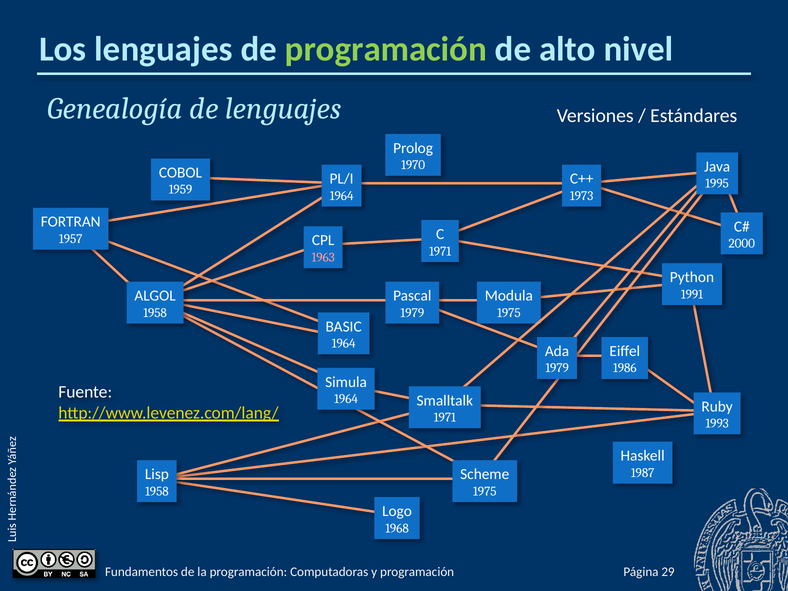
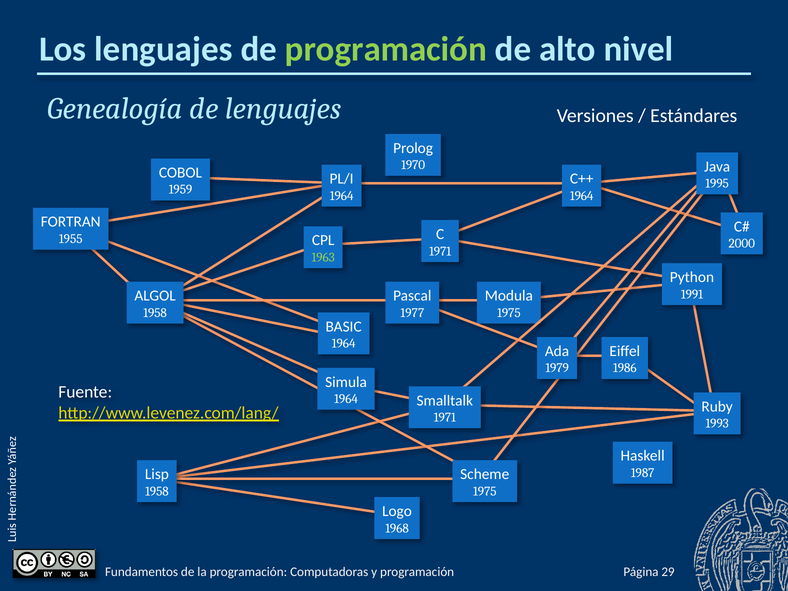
1973: 1973 -> 1964 (582, 196)
1957: 1957 -> 1955 (71, 239)
1963 colour: pink -> light green (323, 257)
1979: 1979 -> 1977 (412, 313)
